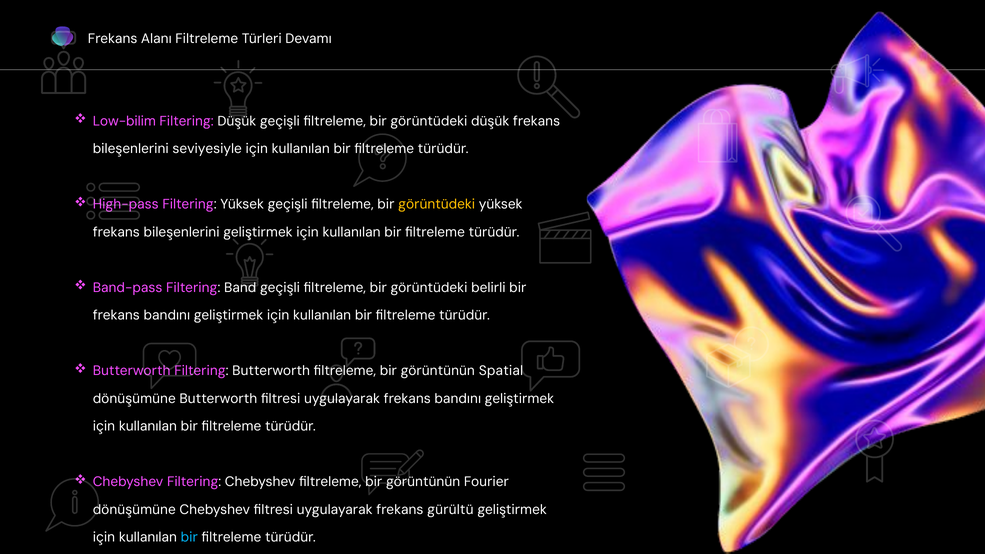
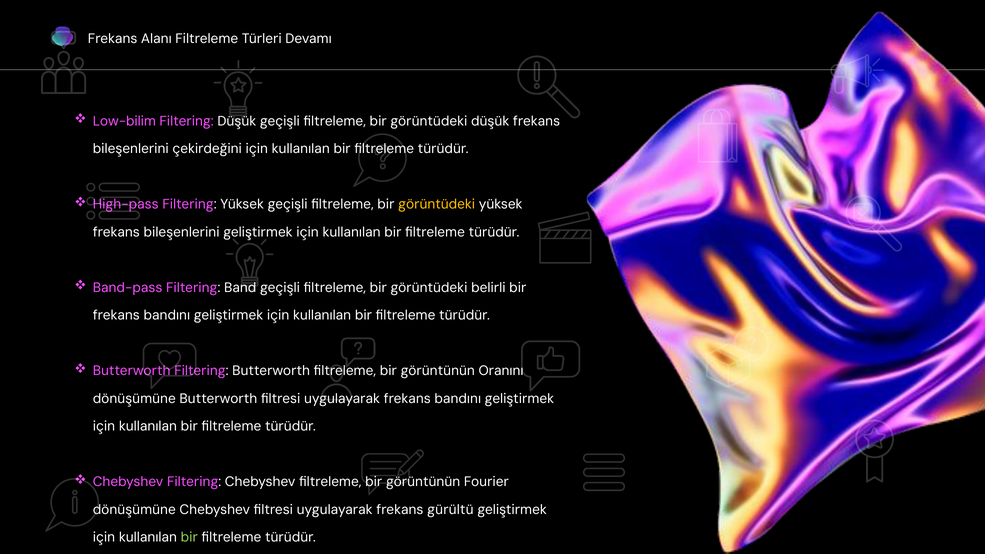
seviyesiyle: seviyesiyle -> çekirdeğini (207, 149)
Spatial: Spatial -> Oranını (501, 371)
bir colour: light blue -> light green (189, 538)
